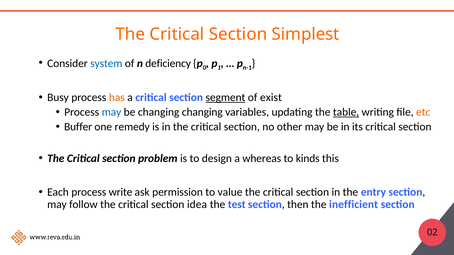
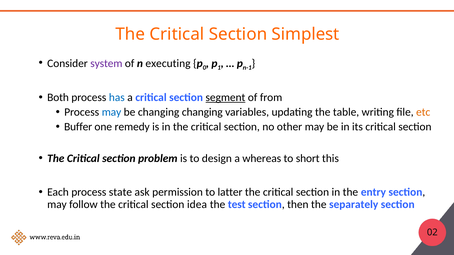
system colour: blue -> purple (106, 63)
deficiency: deficiency -> executing (168, 63)
Busy: Busy -> Both (58, 98)
has colour: orange -> blue (117, 98)
exist: exist -> from (271, 98)
table underline: present -> none (346, 112)
kinds: kinds -> short (308, 159)
write: write -> state (120, 193)
value: value -> latter (230, 193)
inefficient: inefficient -> separately (354, 205)
